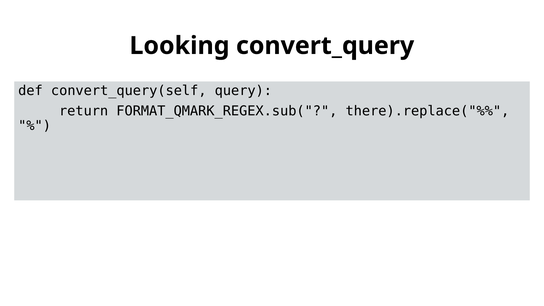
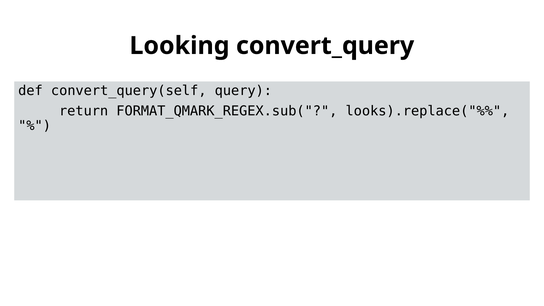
there).replace("%%: there).replace("%% -> looks).replace("%% (427, 111)
